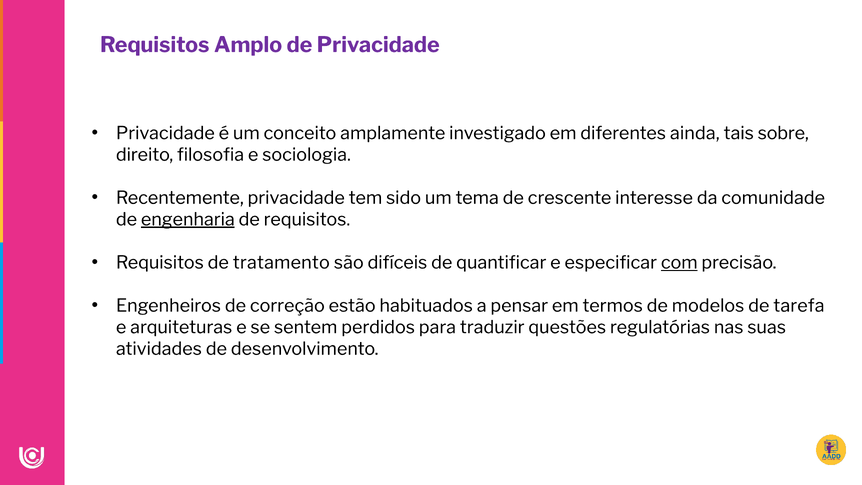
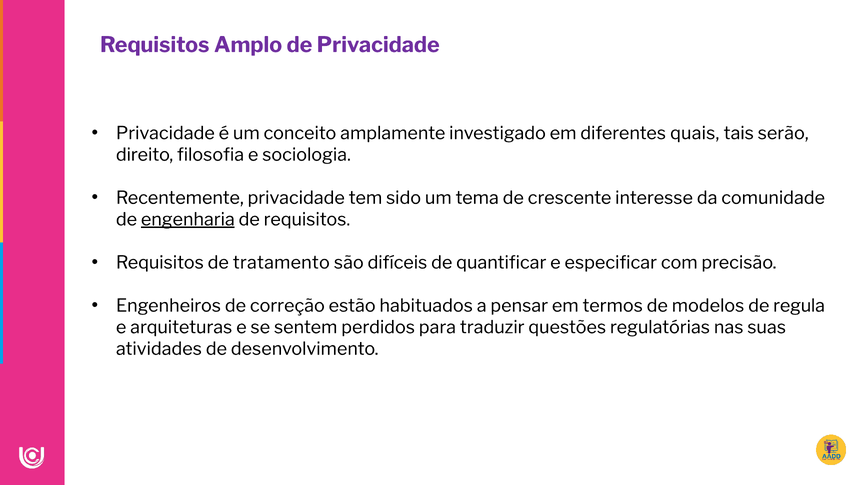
ainda: ainda -> quais (695, 133)
sobre: sobre -> serão (783, 133)
com underline: present -> none (679, 263)
tarefa: tarefa -> regula (799, 306)
